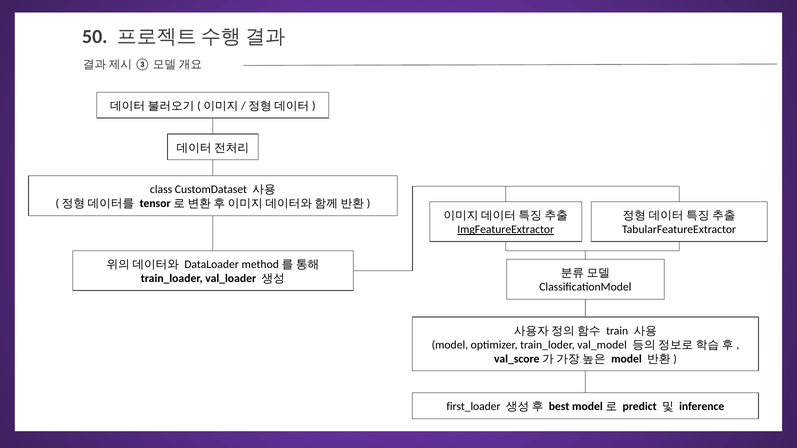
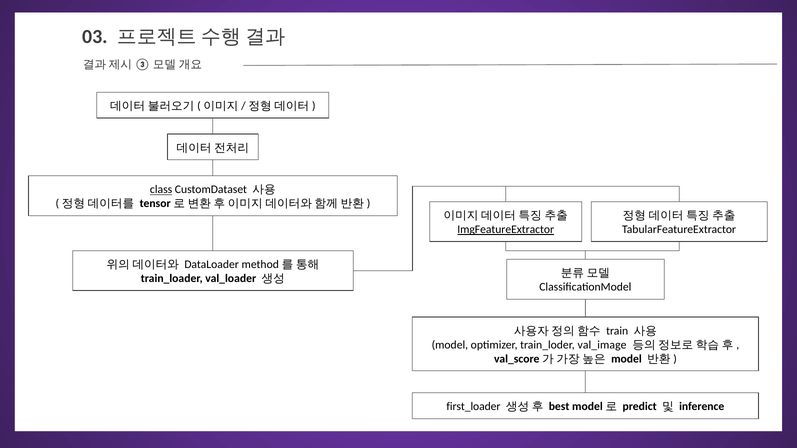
50: 50 -> 03 (95, 37)
class underline: none -> present (161, 190)
val_model: val_model -> val_image (602, 345)
